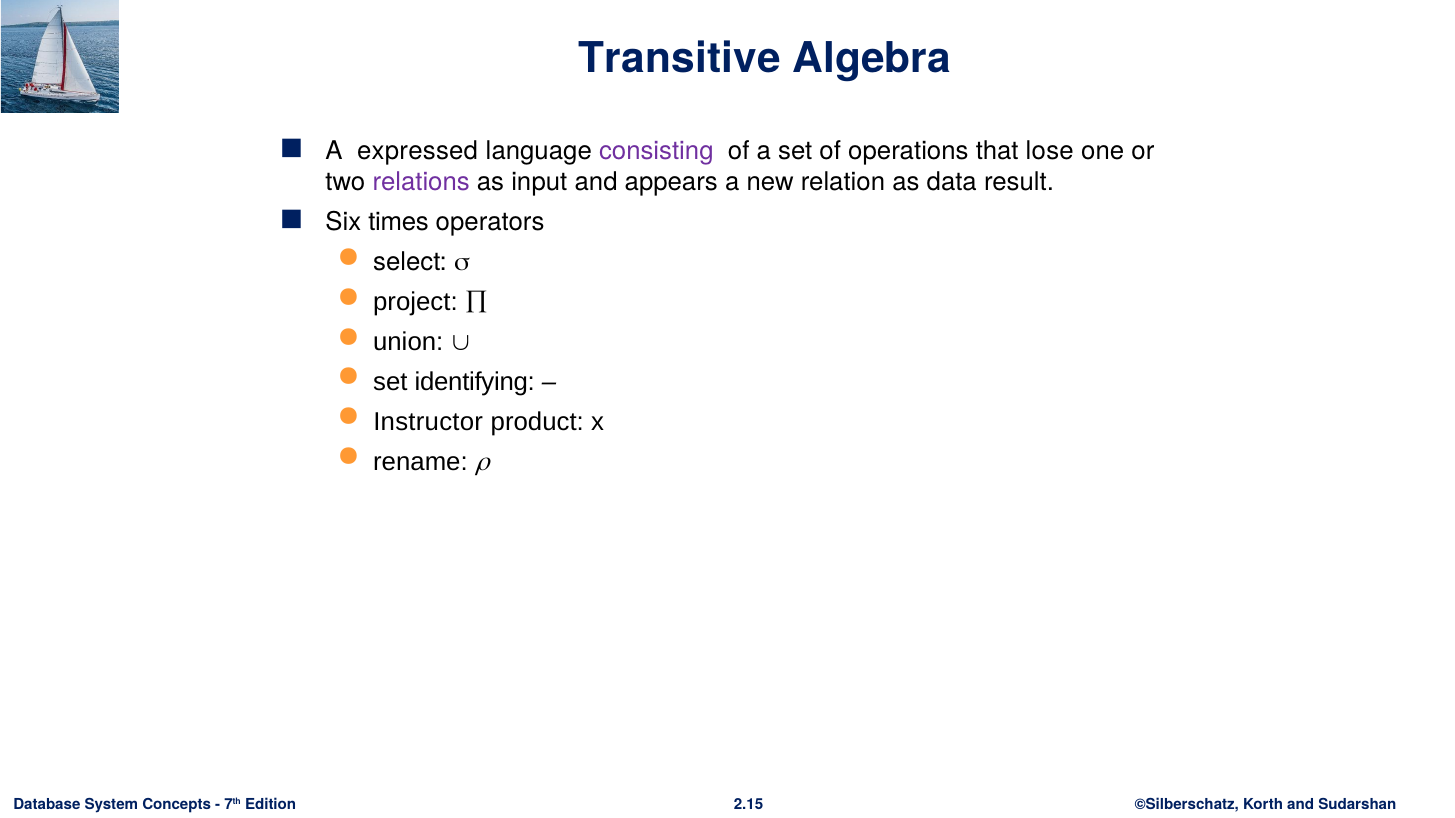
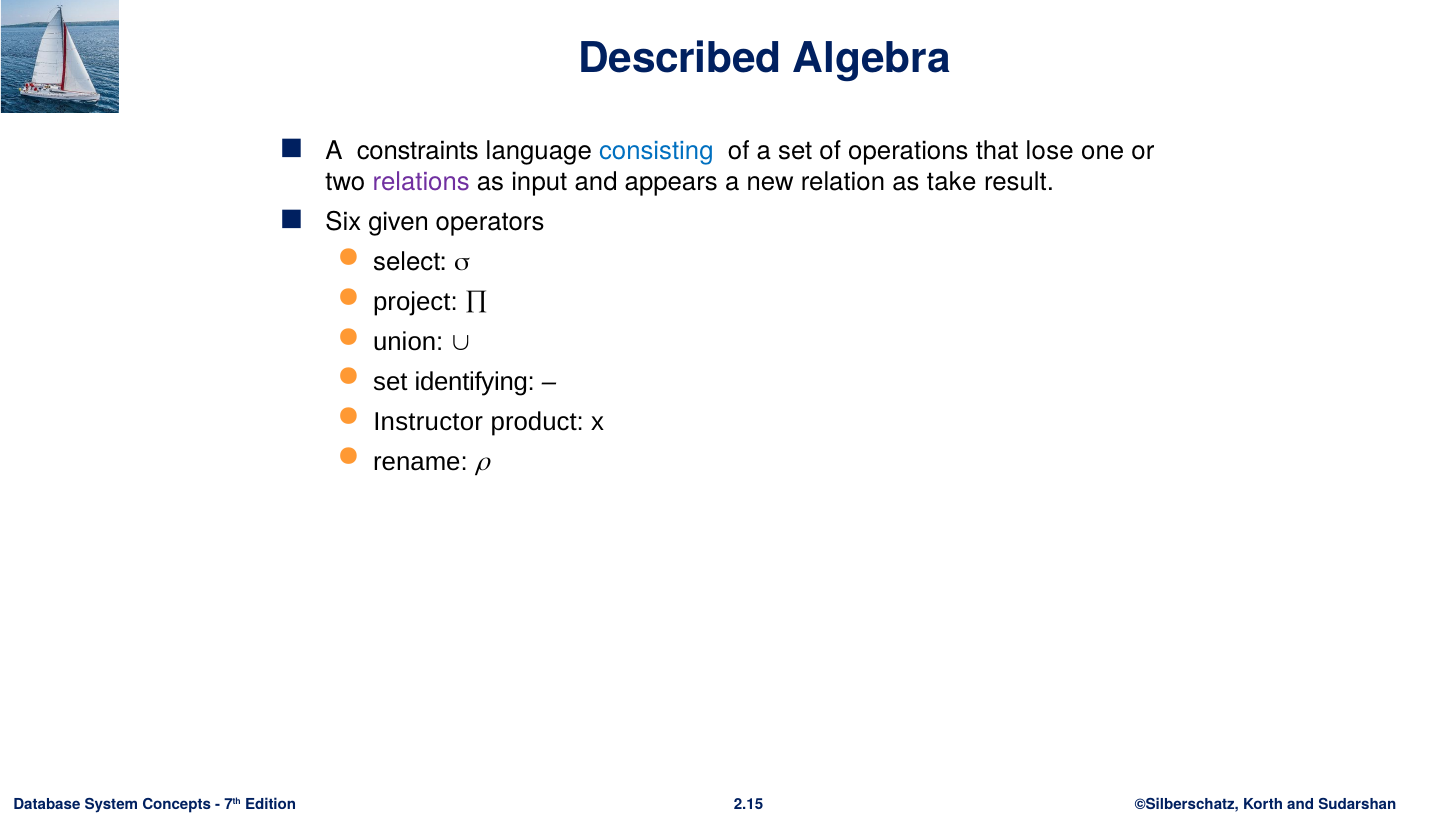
Transitive: Transitive -> Described (680, 59)
expressed: expressed -> constraints (418, 151)
consisting colour: purple -> blue (656, 151)
data: data -> take (952, 182)
times: times -> given (399, 222)
